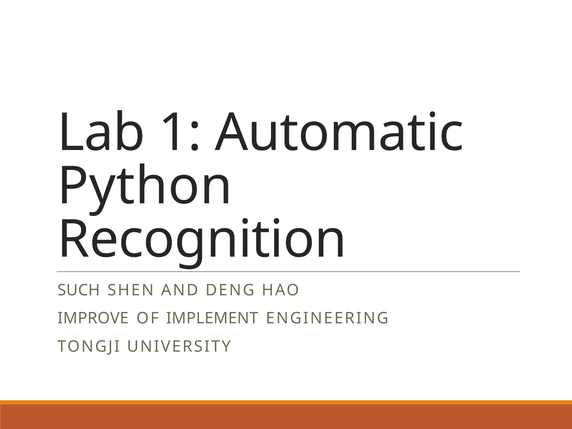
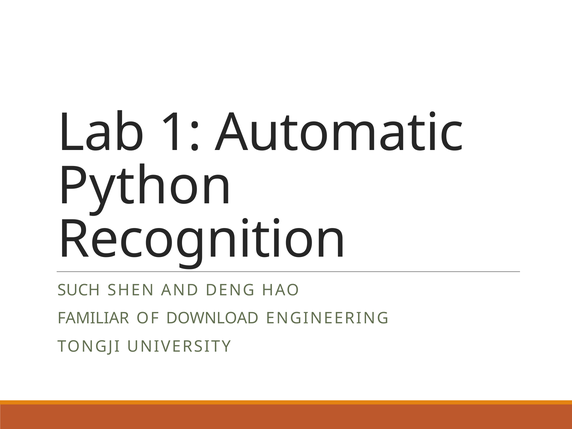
IMPROVE: IMPROVE -> FAMILIAR (93, 318)
IMPLEMENT: IMPLEMENT -> DOWNLOAD (212, 318)
